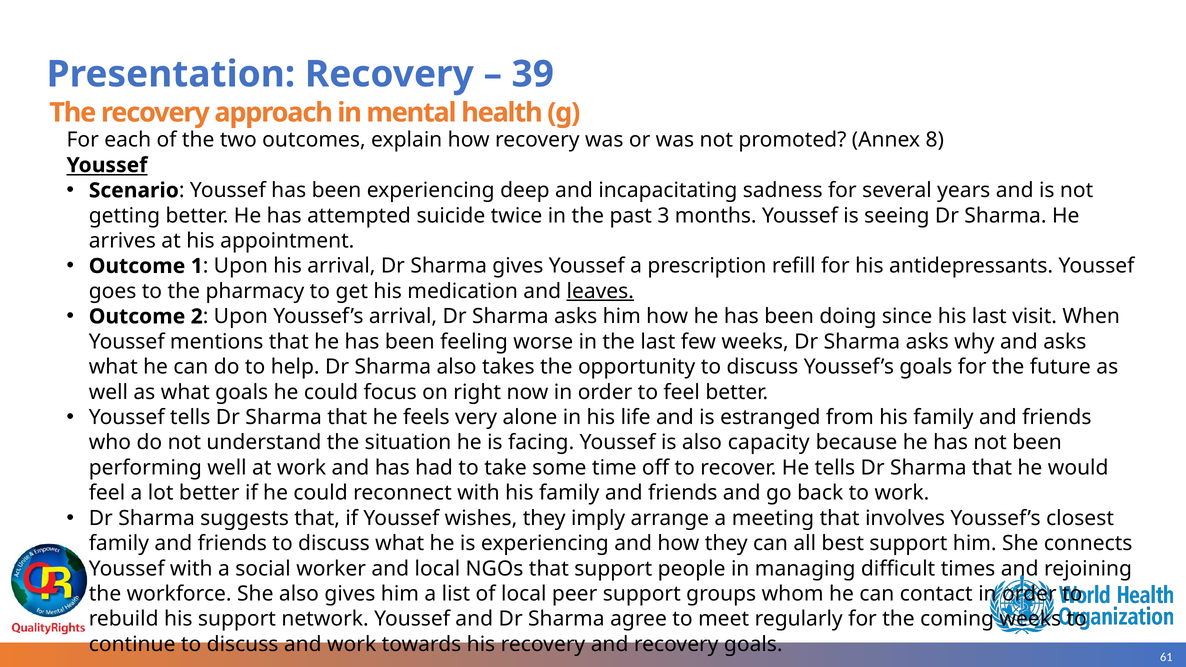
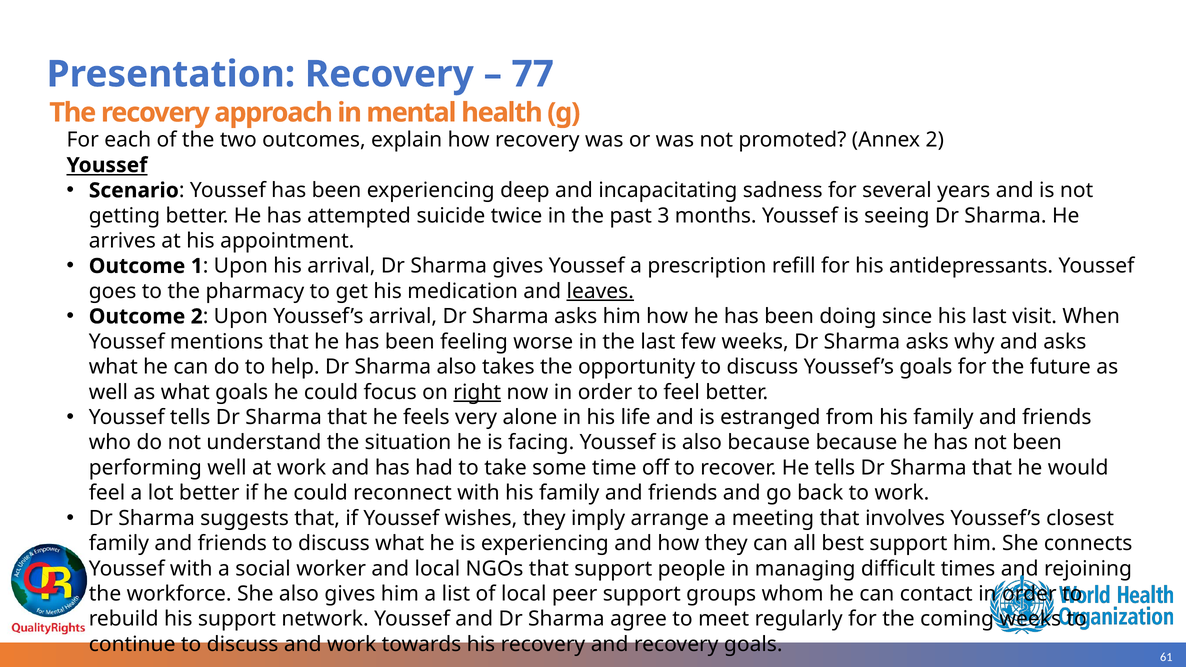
39: 39 -> 77 (533, 74)
Annex 8: 8 -> 2 (935, 140)
right underline: none -> present (477, 392)
also capacity: capacity -> because (769, 443)
